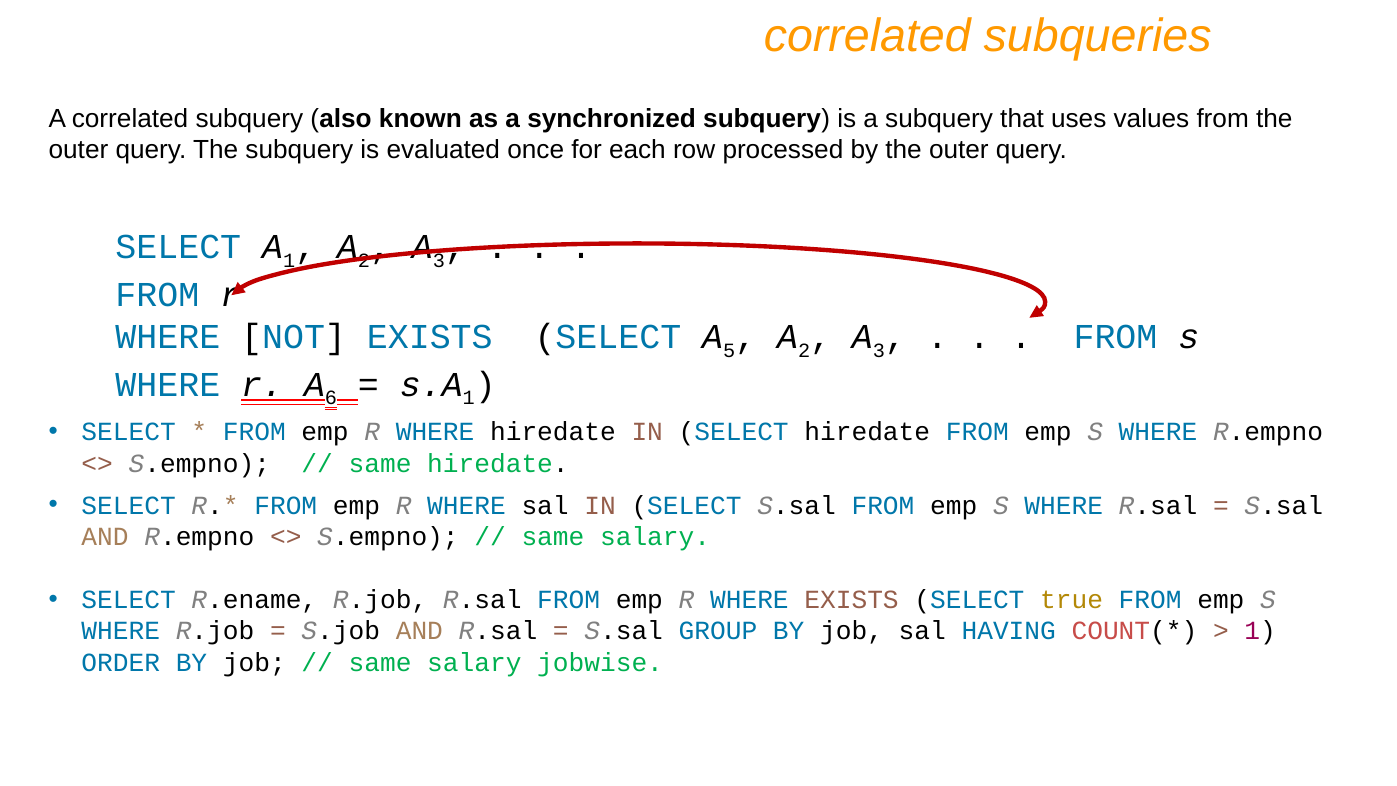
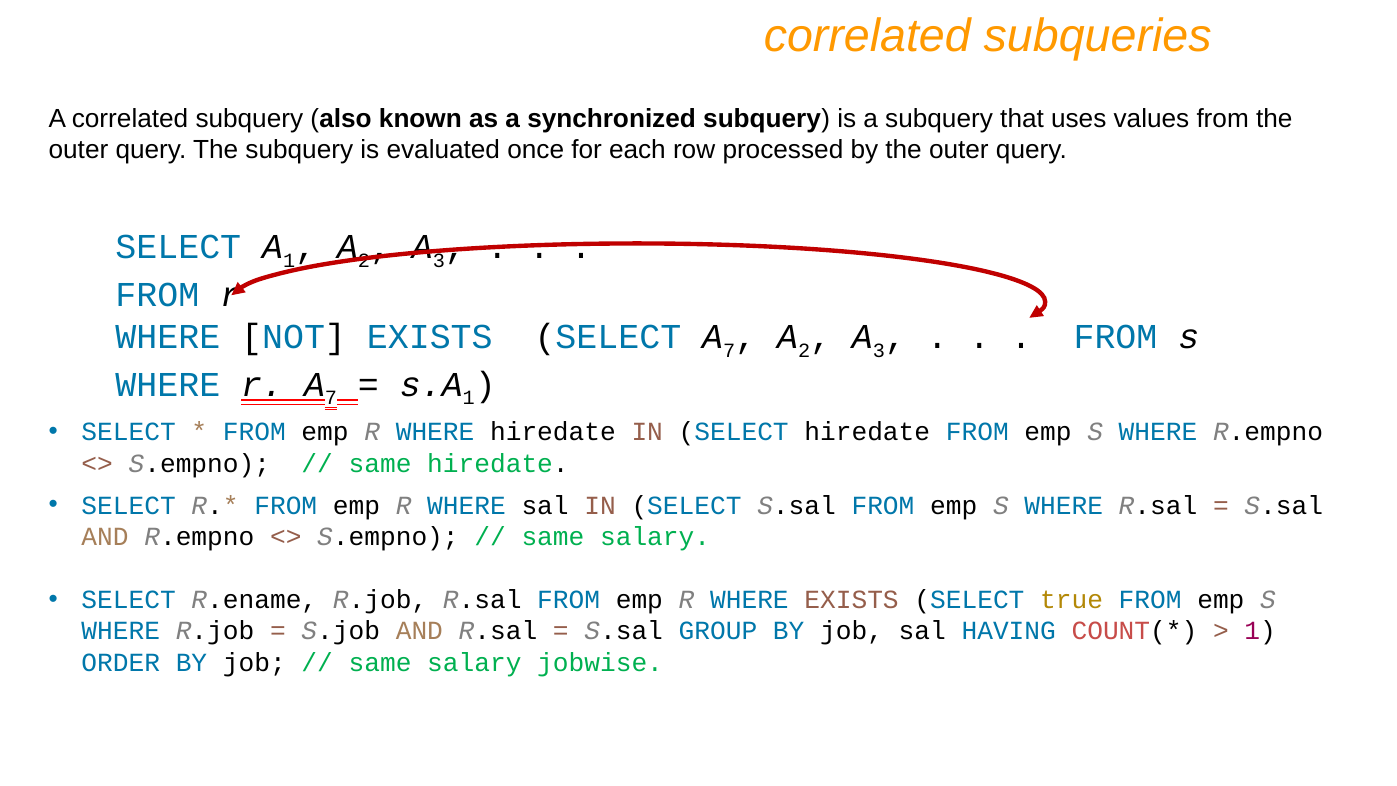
SELECT A 5: 5 -> 7 (729, 350)
r A 6: 6 -> 7 (331, 398)
